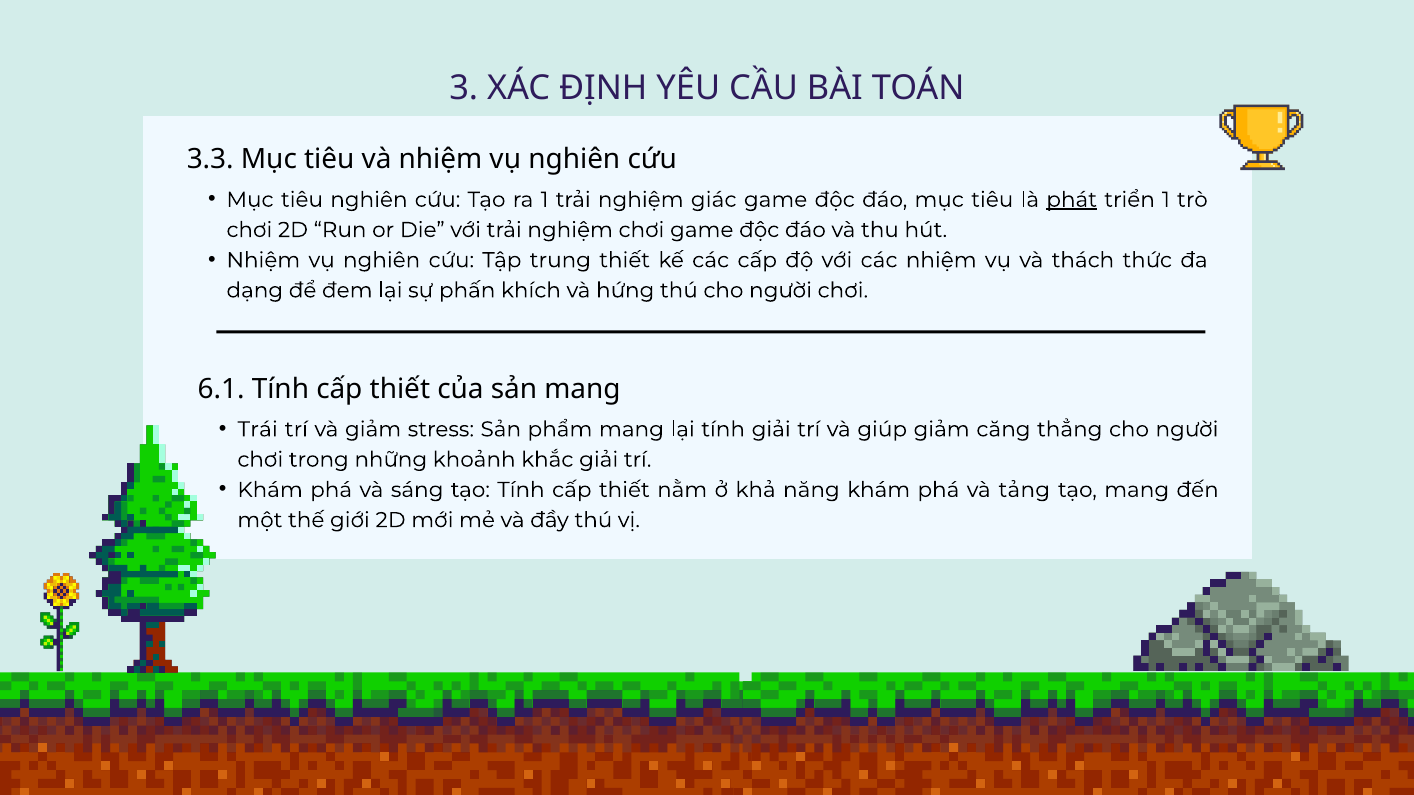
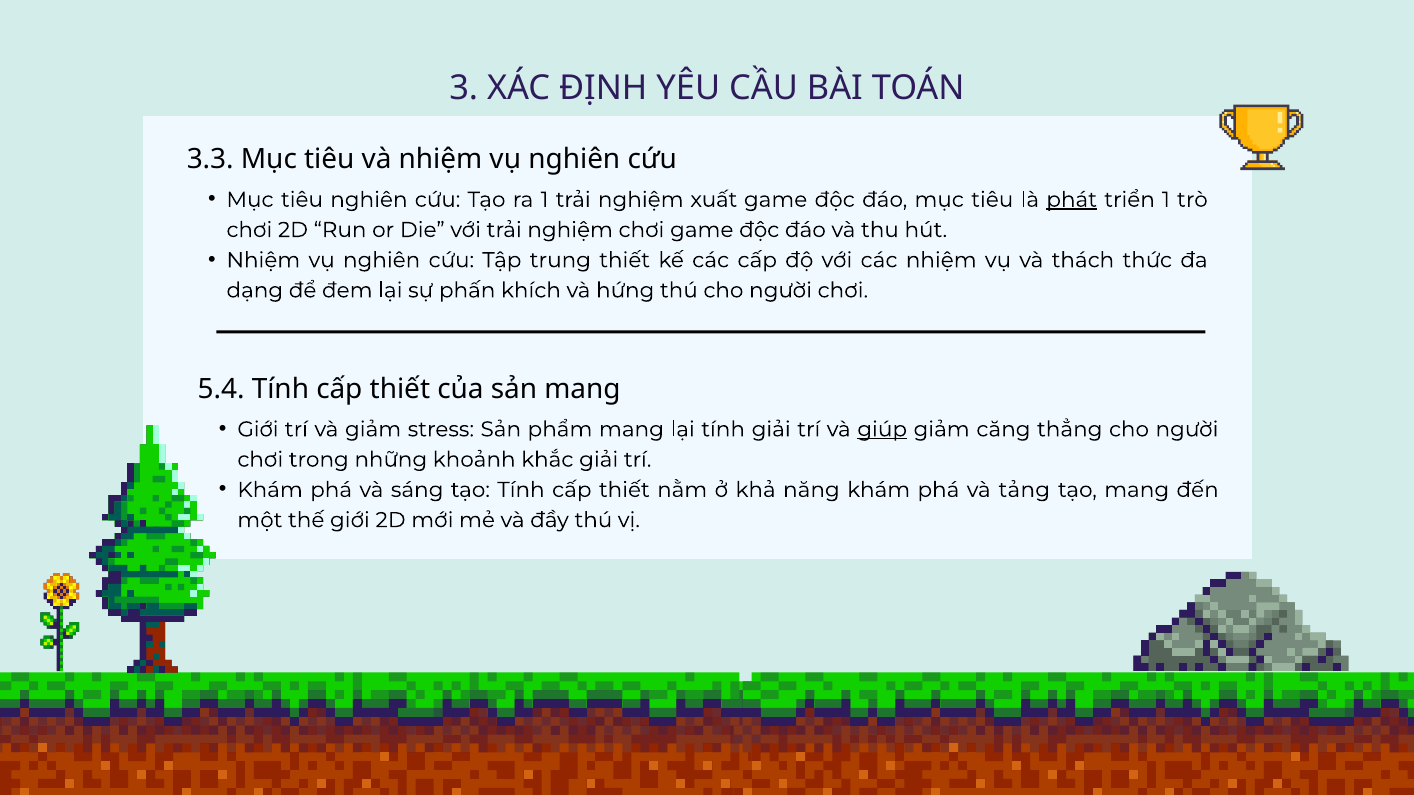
giác: giác -> xuất (714, 200)
6.1: 6.1 -> 5.4 (221, 390)
Trái: Trái -> Giới (258, 430)
giúp underline: none -> present (882, 430)
